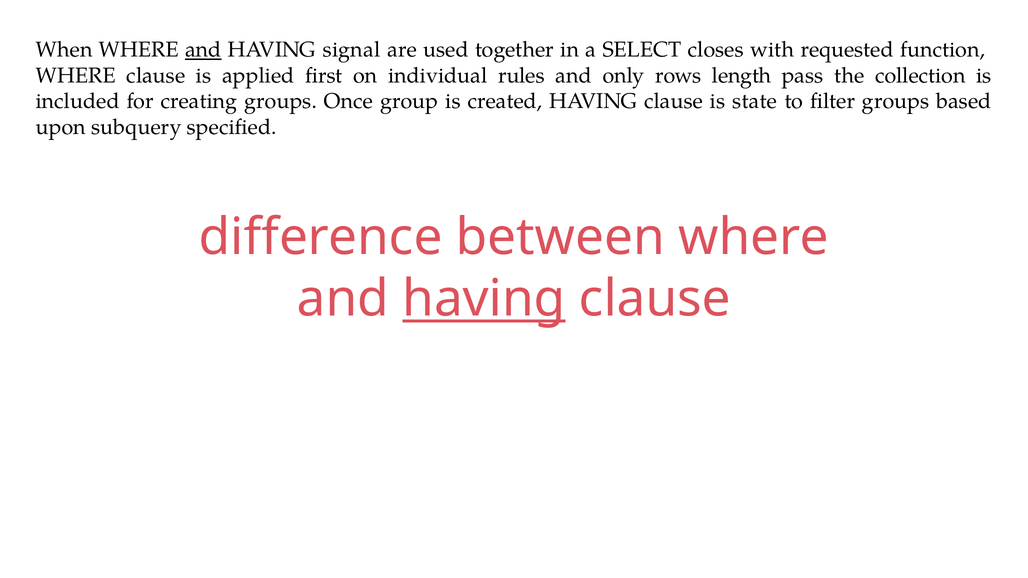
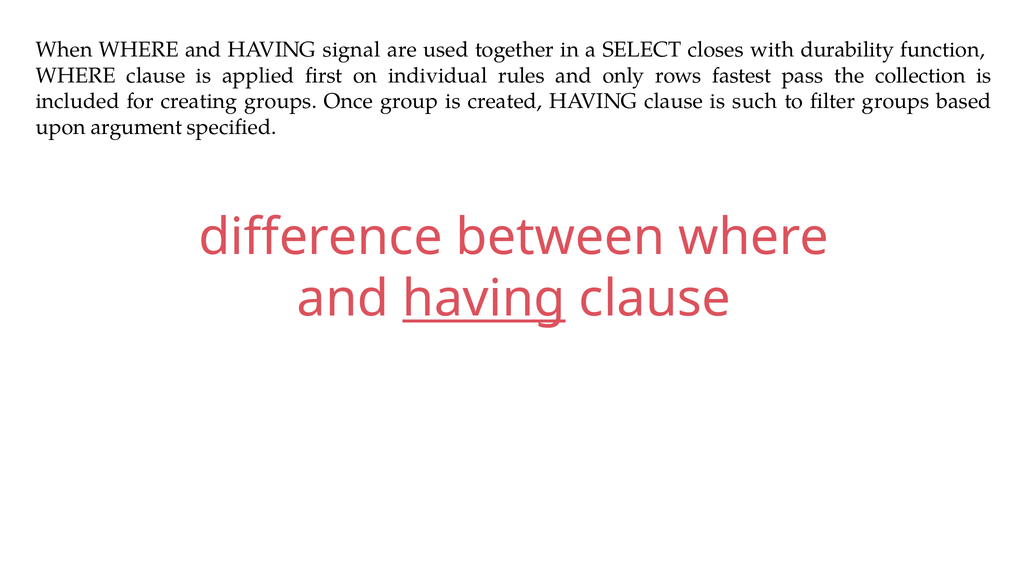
and underline: present -> none (203, 50)
requested: requested -> durability (847, 50)
length: length -> fastest (742, 76)
state: state -> such (755, 101)
subquery: subquery -> argument (137, 127)
